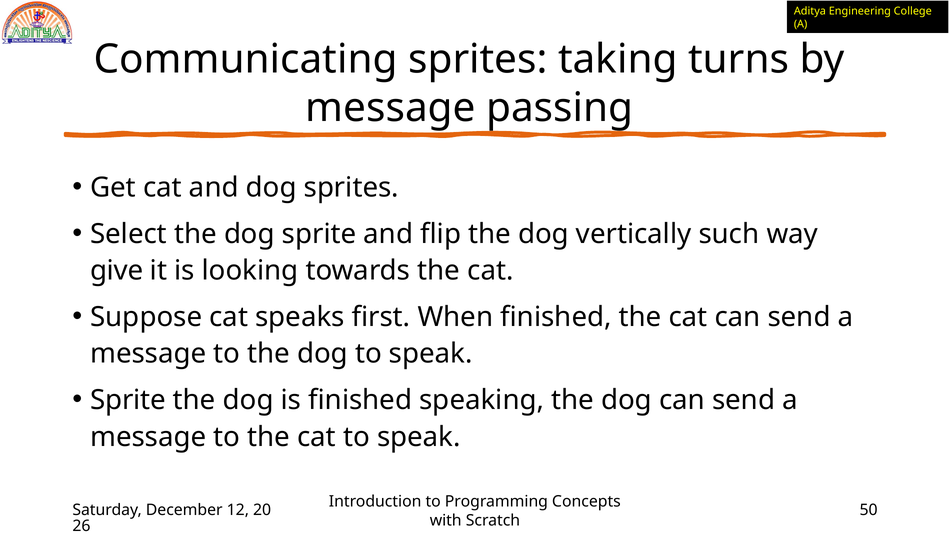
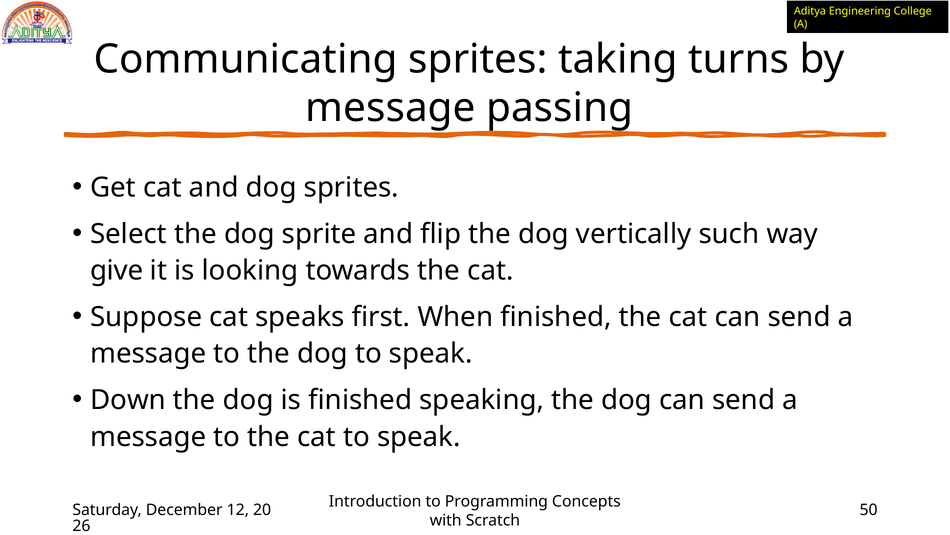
Sprite: Sprite -> Down (128, 400)
